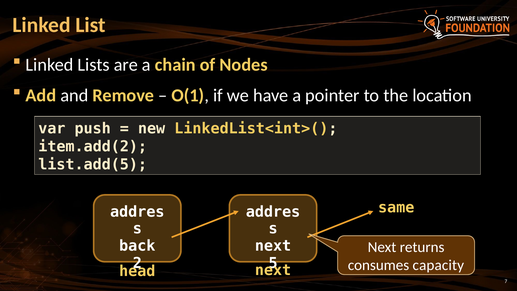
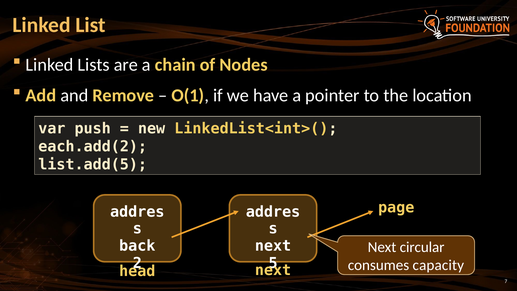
item.add(2: item.add(2 -> each.add(2 (93, 146)
same: same -> page (396, 208)
returns: returns -> circular (422, 247)
